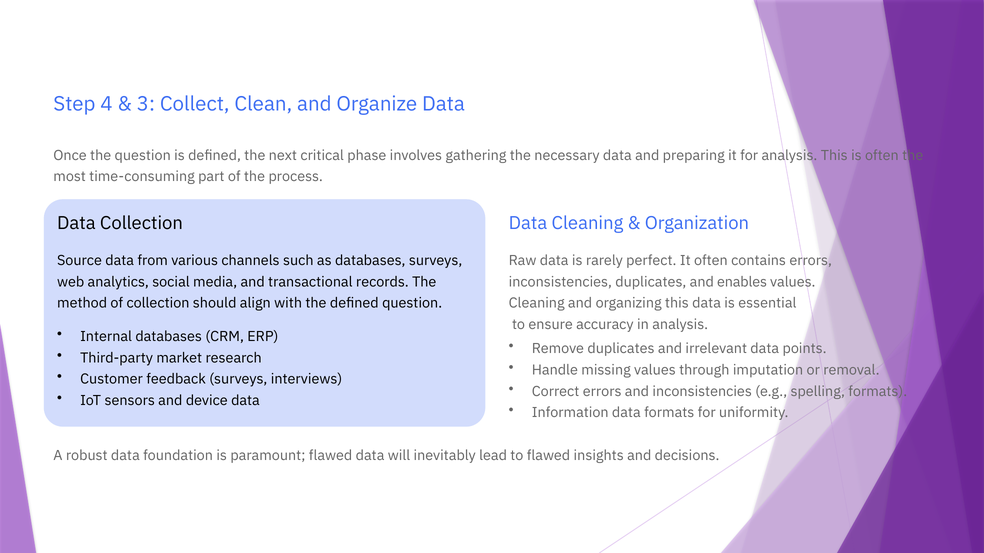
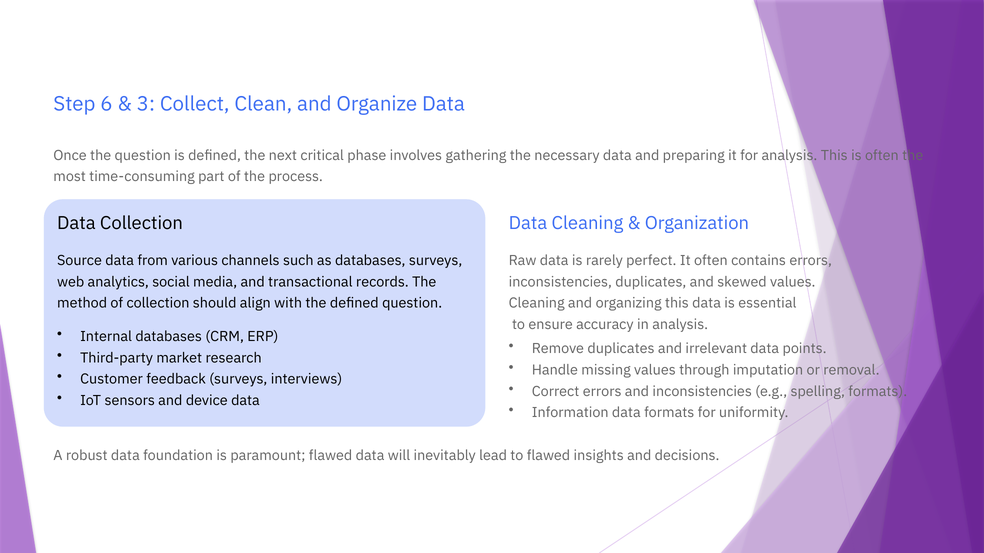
4: 4 -> 6 (107, 104)
enables: enables -> skewed (742, 282)
